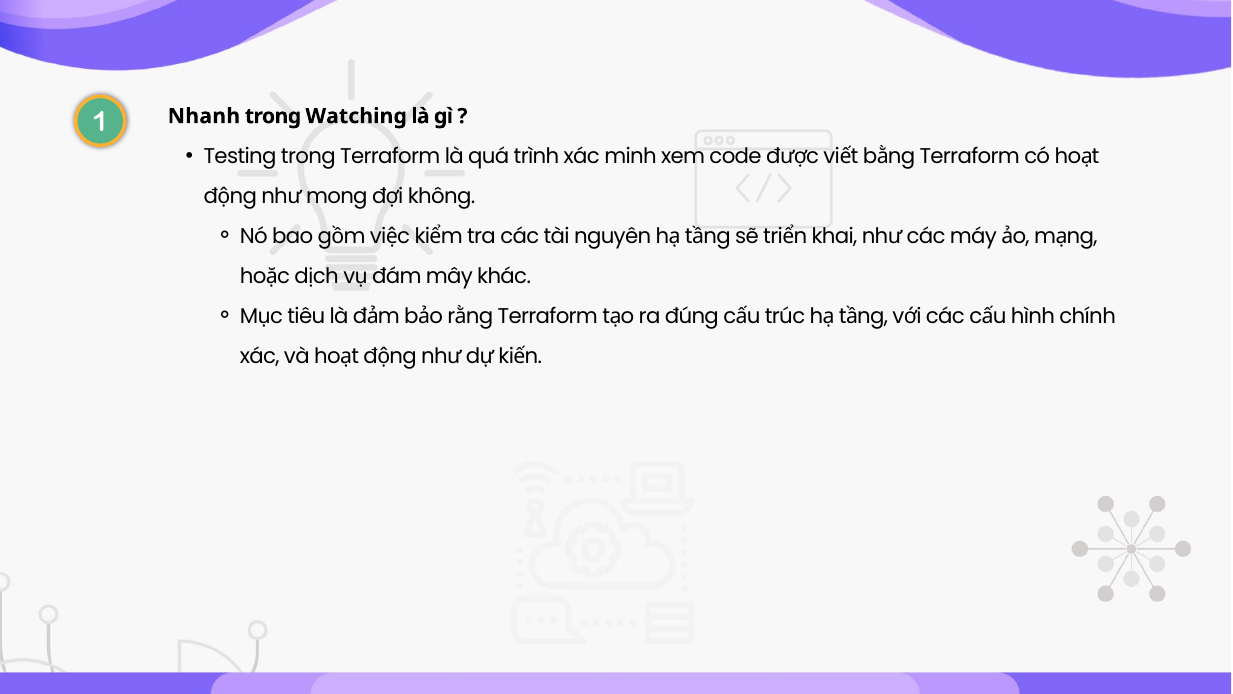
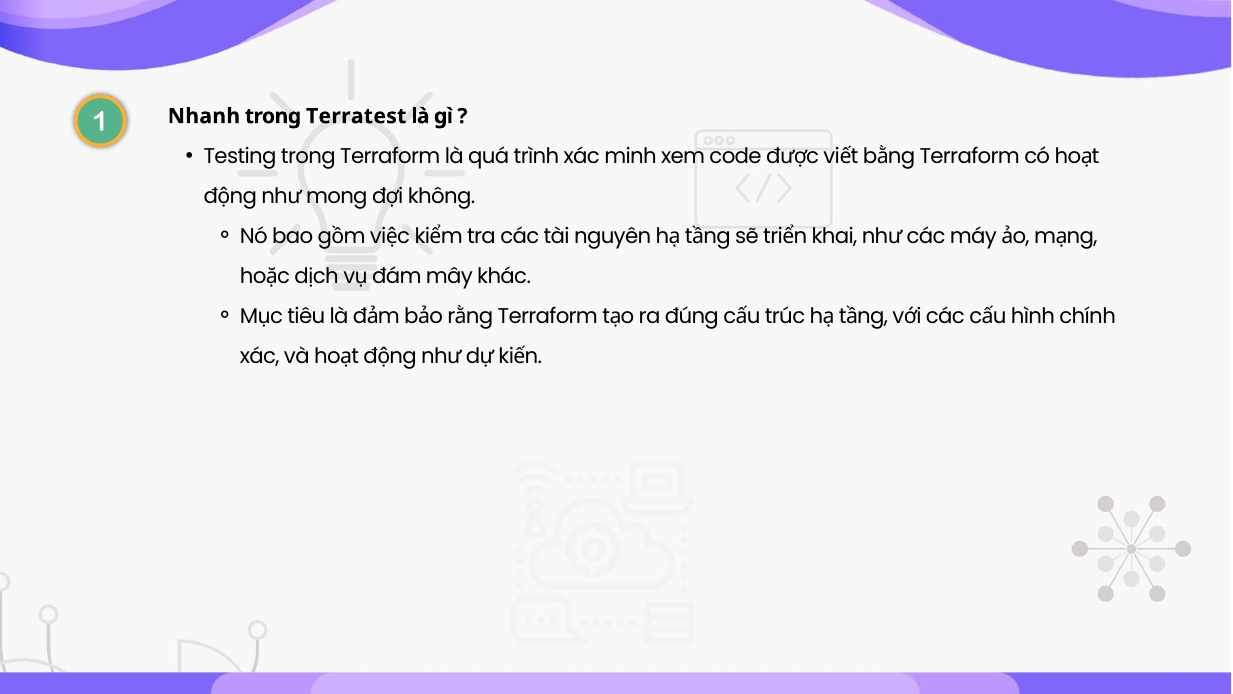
Watching: Watching -> Terratest (356, 116)
